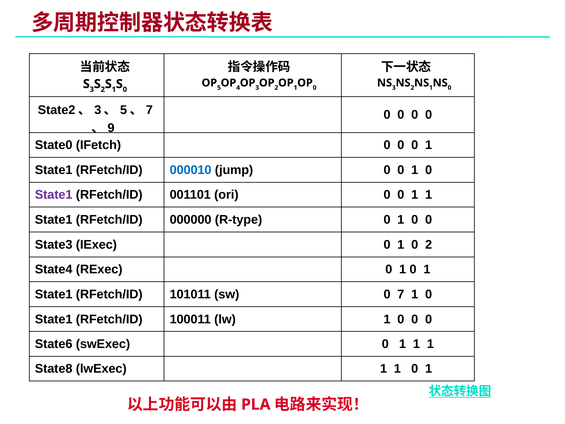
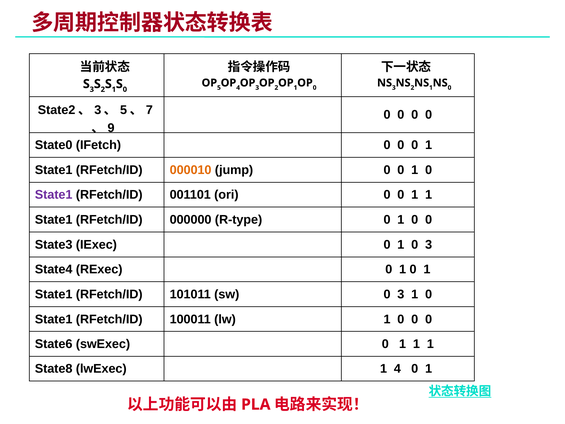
000010 colour: blue -> orange (191, 170)
1 0 2: 2 -> 3 (429, 245)
sw 0 7: 7 -> 3 (401, 294)
lwExec 1 1: 1 -> 4 (397, 369)
